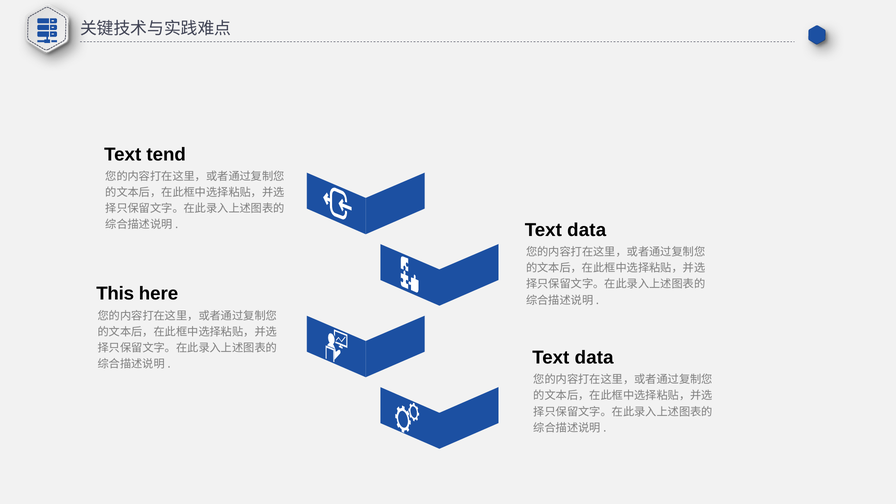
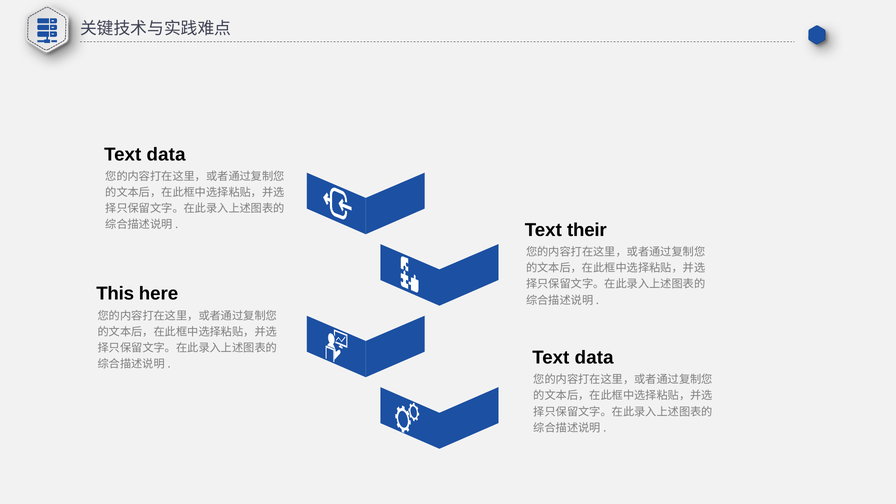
tend: tend -> data (166, 154)
data: data -> their (587, 230)
